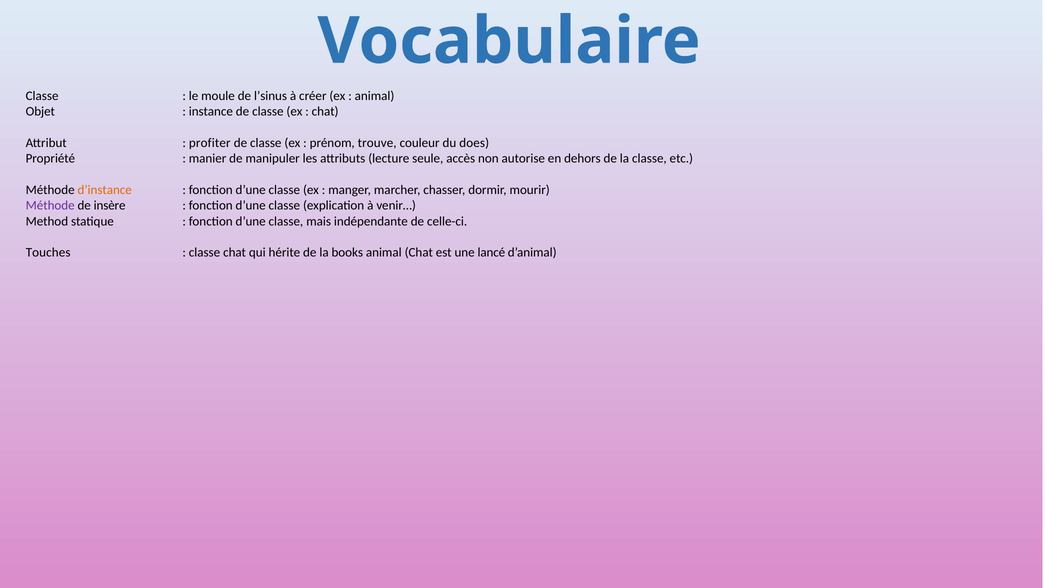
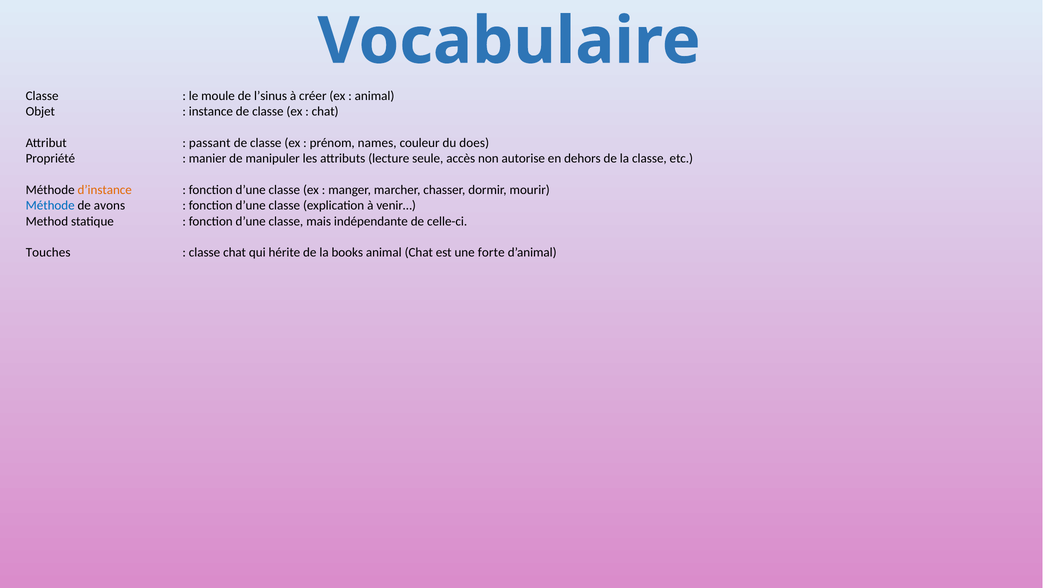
profiter: profiter -> passant (210, 143)
trouve: trouve -> names (377, 143)
Méthode colour: purple -> blue (50, 206)
insère: insère -> avons (110, 206)
lancé: lancé -> forte (491, 253)
